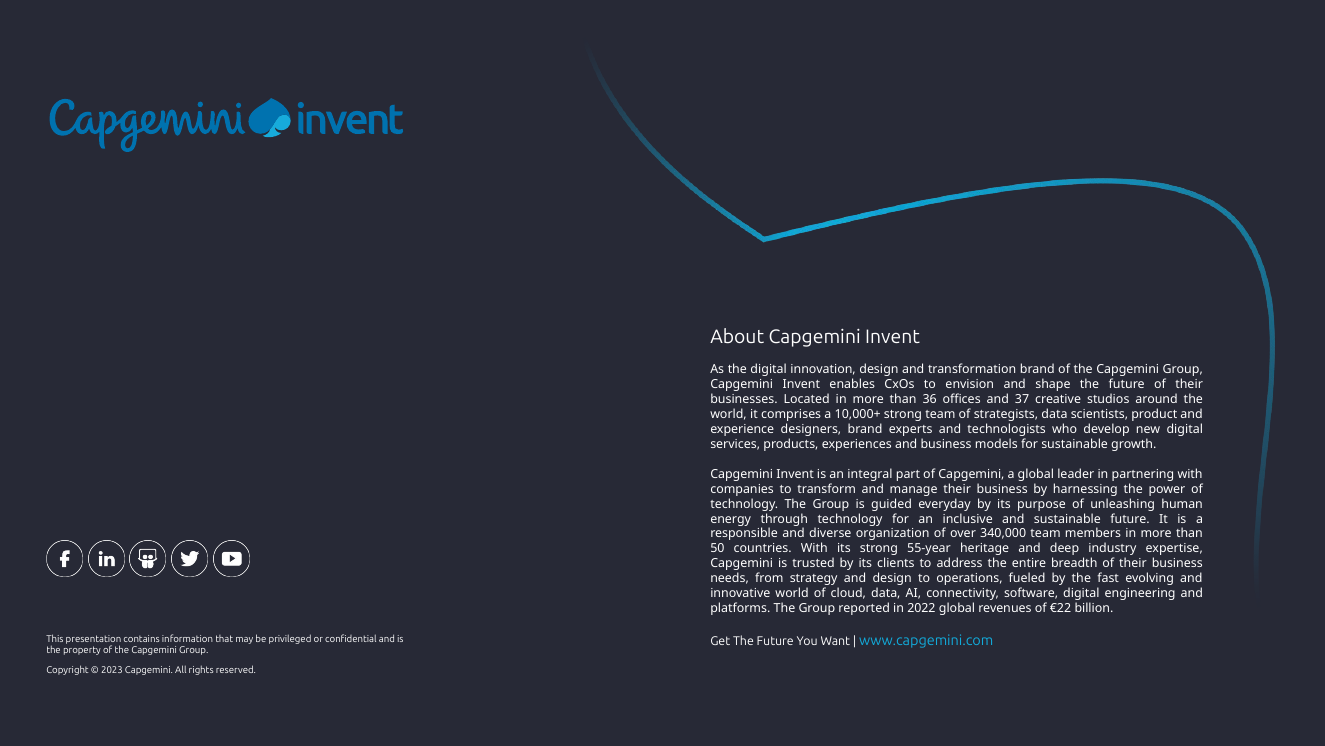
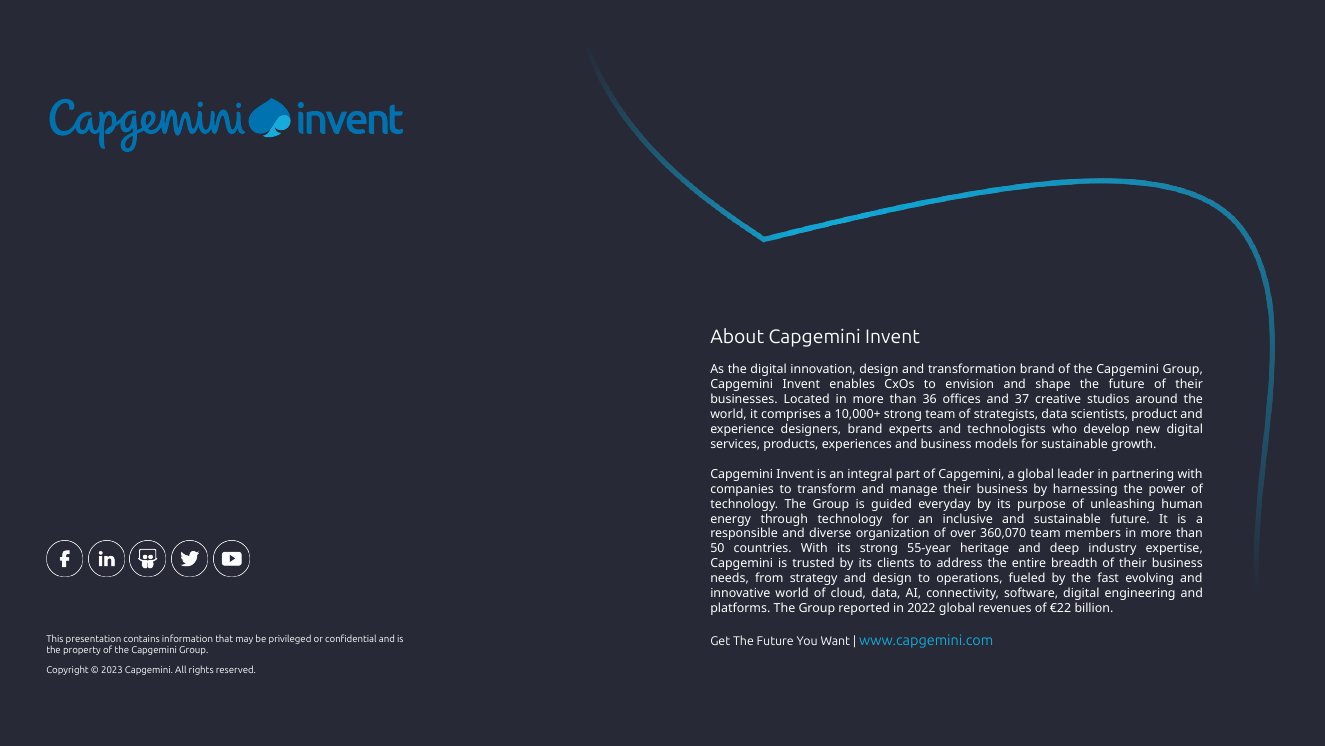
340,000: 340,000 -> 360,070 (1003, 533)
